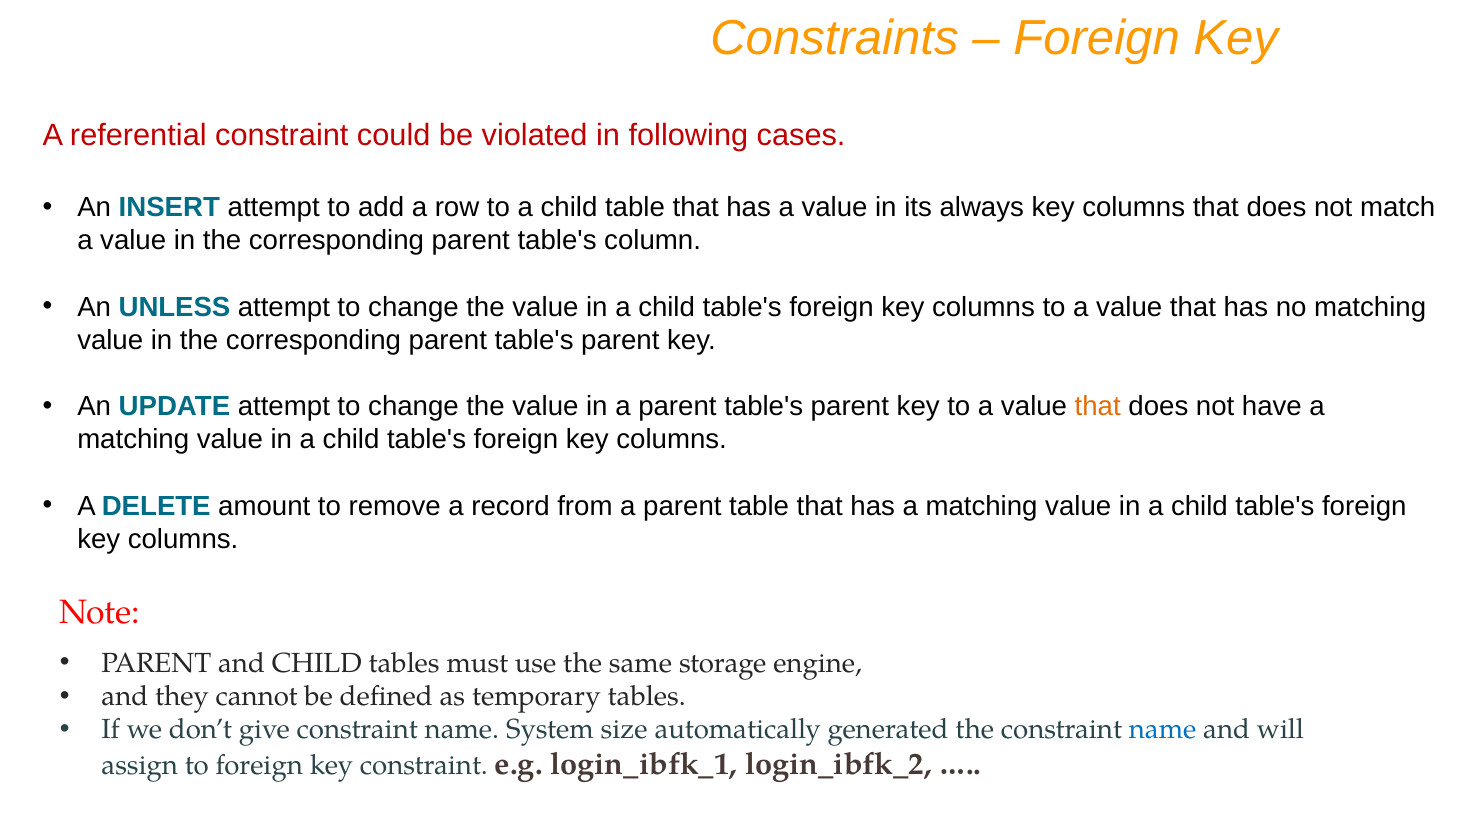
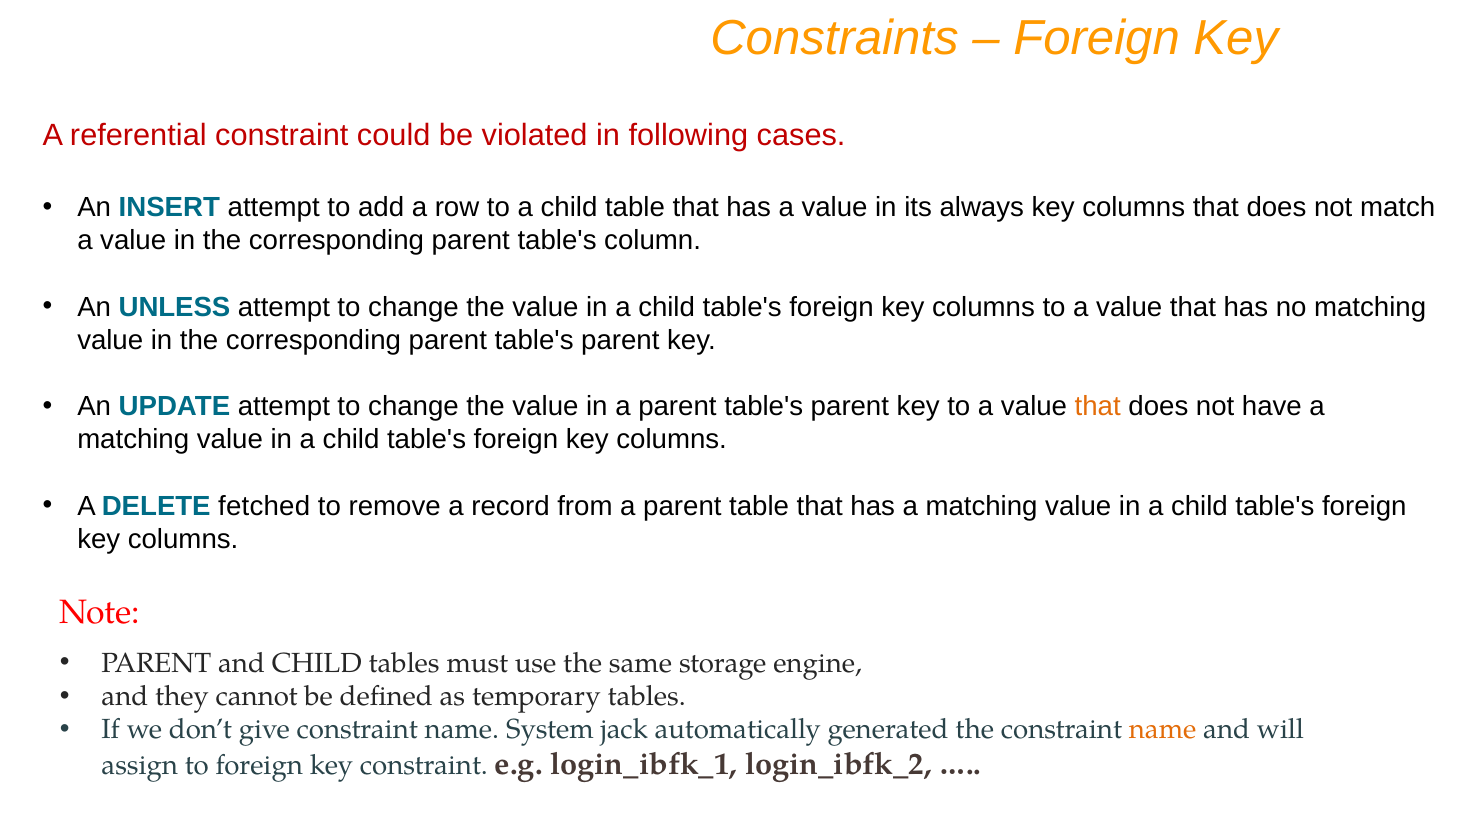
amount: amount -> fetched (264, 506)
size: size -> jack (624, 730)
name colour: blue -> orange (1163, 730)
